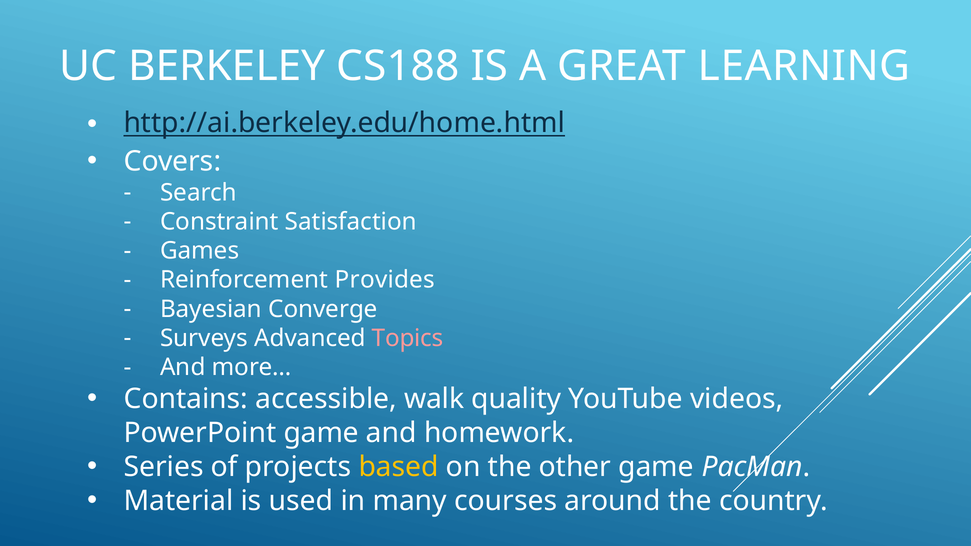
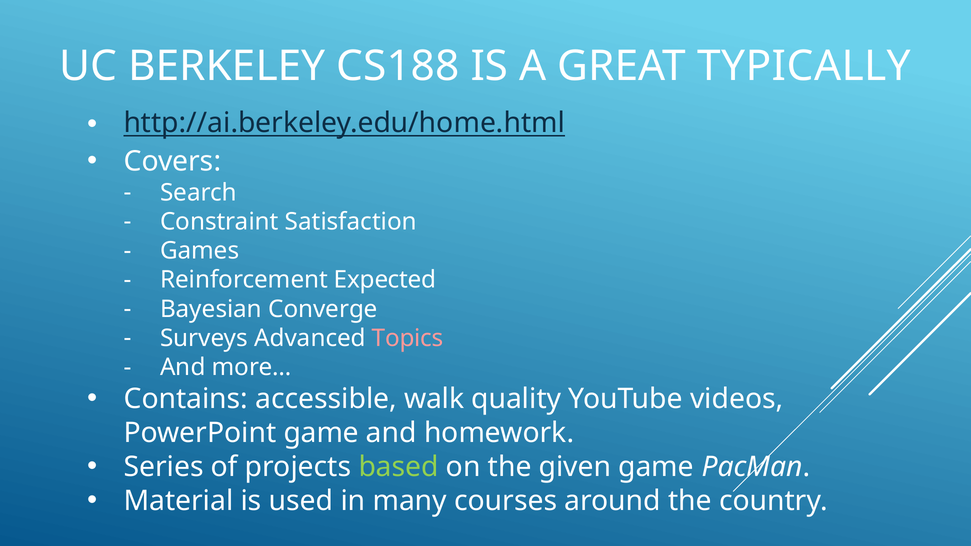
LEARNING: LEARNING -> TYPICALLY (804, 66)
Provides: Provides -> Expected (385, 280)
based colour: yellow -> light green (399, 467)
other: other -> given (575, 467)
